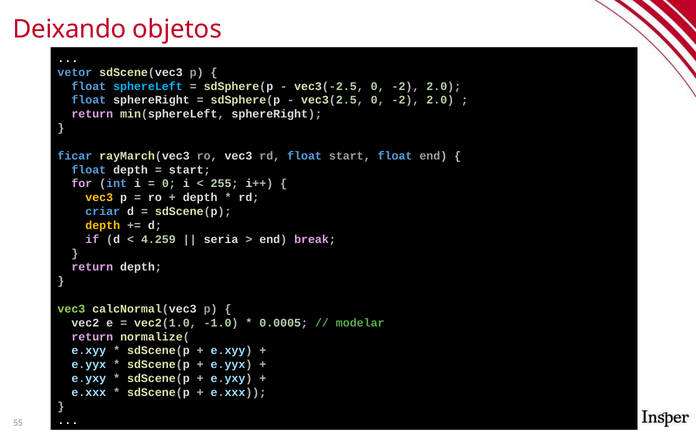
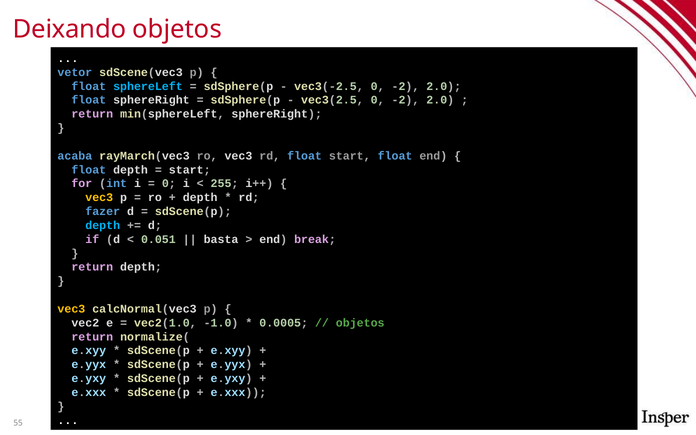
ficar: ficar -> acaba (75, 156)
criar: criar -> fazer (103, 211)
depth colour: yellow -> light blue (103, 225)
4.259: 4.259 -> 0.051 (158, 239)
seria: seria -> basta (221, 239)
vec3 colour: light green -> yellow (71, 309)
modelar: modelar -> objetos (360, 323)
